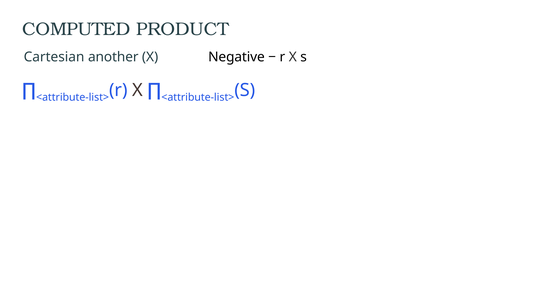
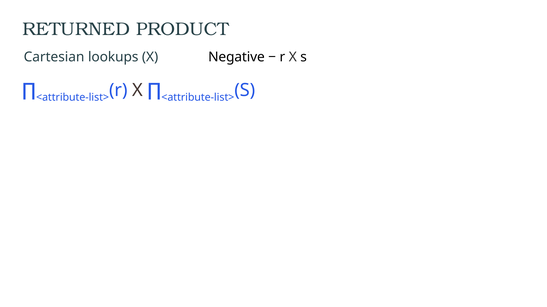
COMPUTED: COMPUTED -> RETURNED (76, 29)
another: another -> lookups (113, 57)
